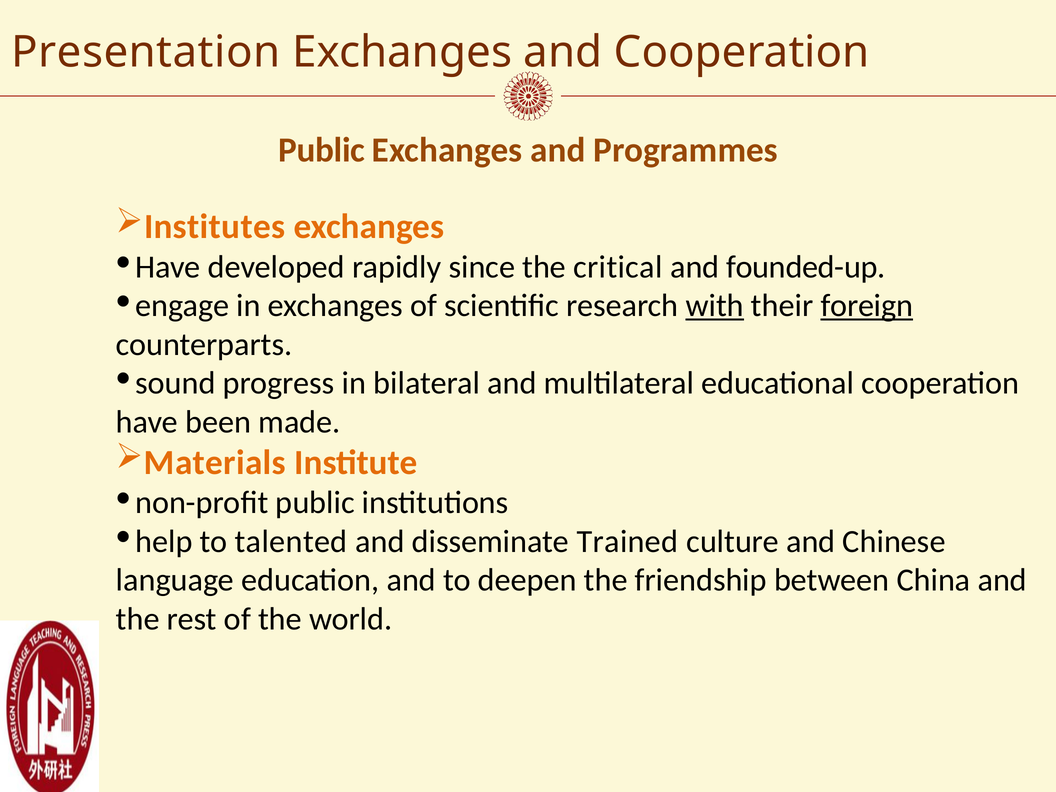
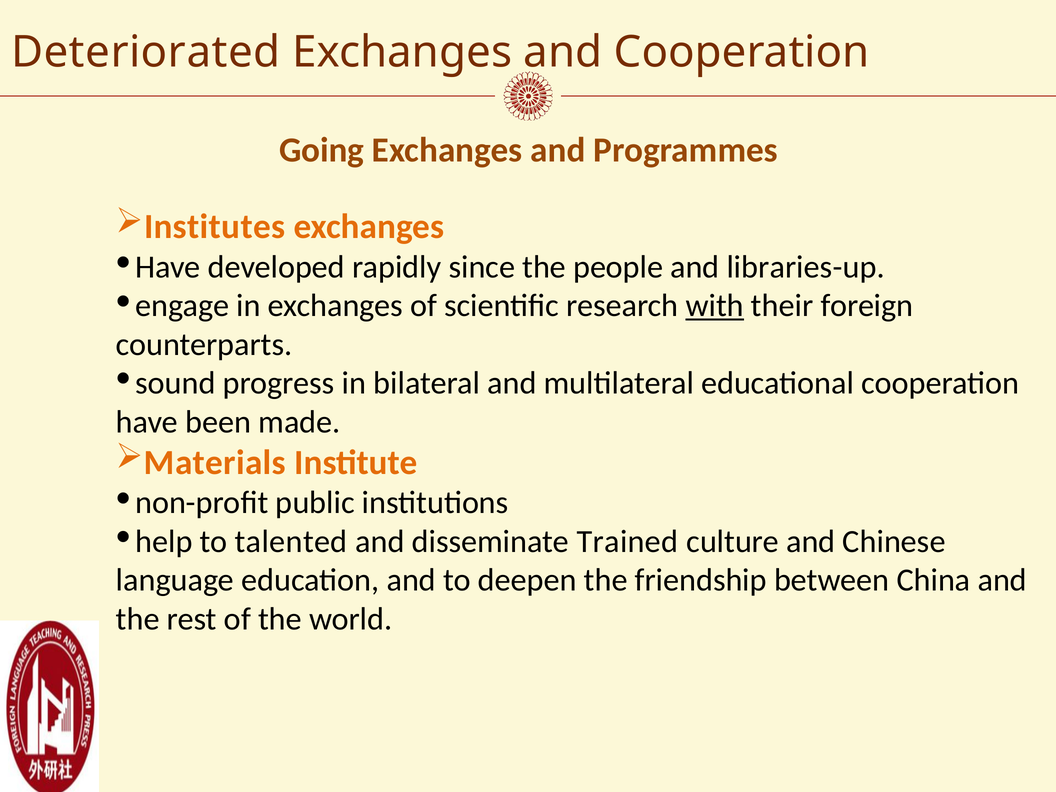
Presentation: Presentation -> Deteriorated (146, 52)
Public: Public -> Going (322, 150)
critical: critical -> people (618, 267)
founded-up: founded-up -> libraries-up (806, 267)
foreign underline: present -> none (867, 306)
